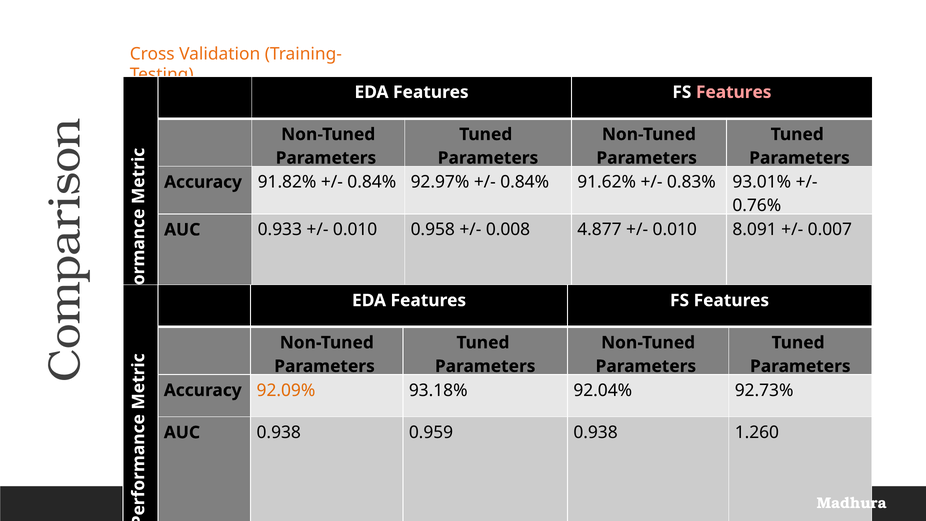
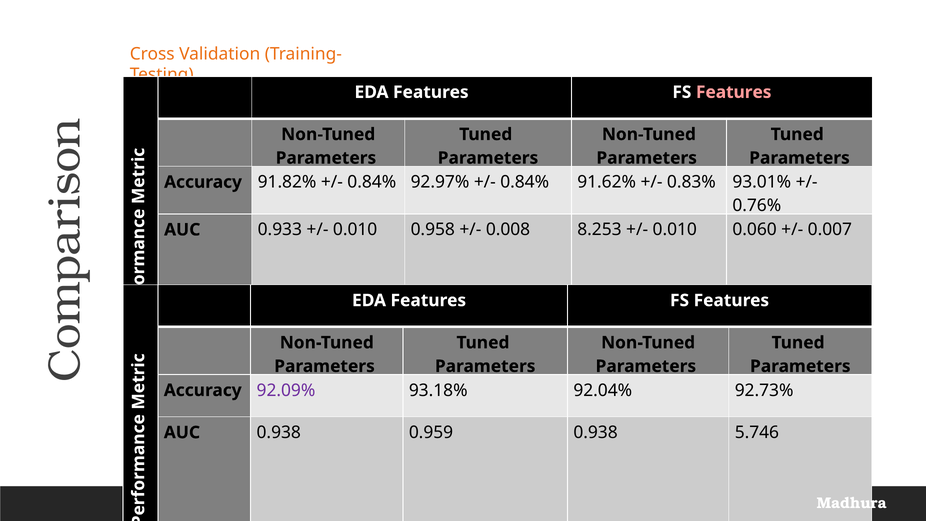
4.877: 4.877 -> 8.253 (599, 230)
8.091: 8.091 -> 0.060 (755, 230)
92.09% colour: orange -> purple (286, 390)
1.260: 1.260 -> 5.746 (757, 432)
